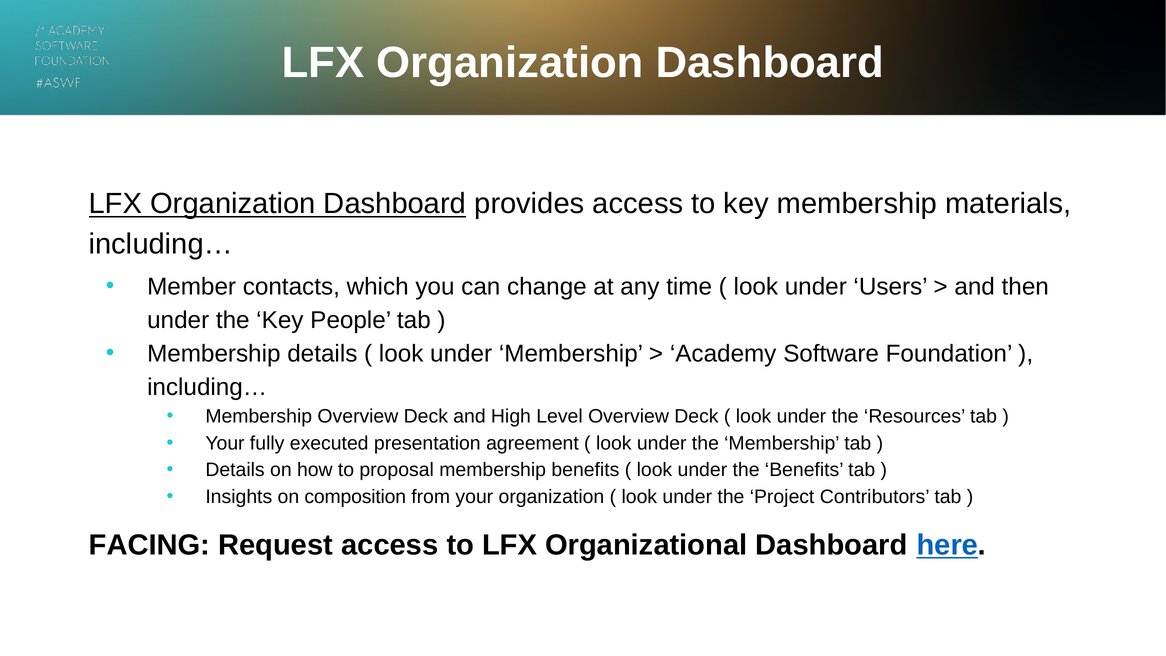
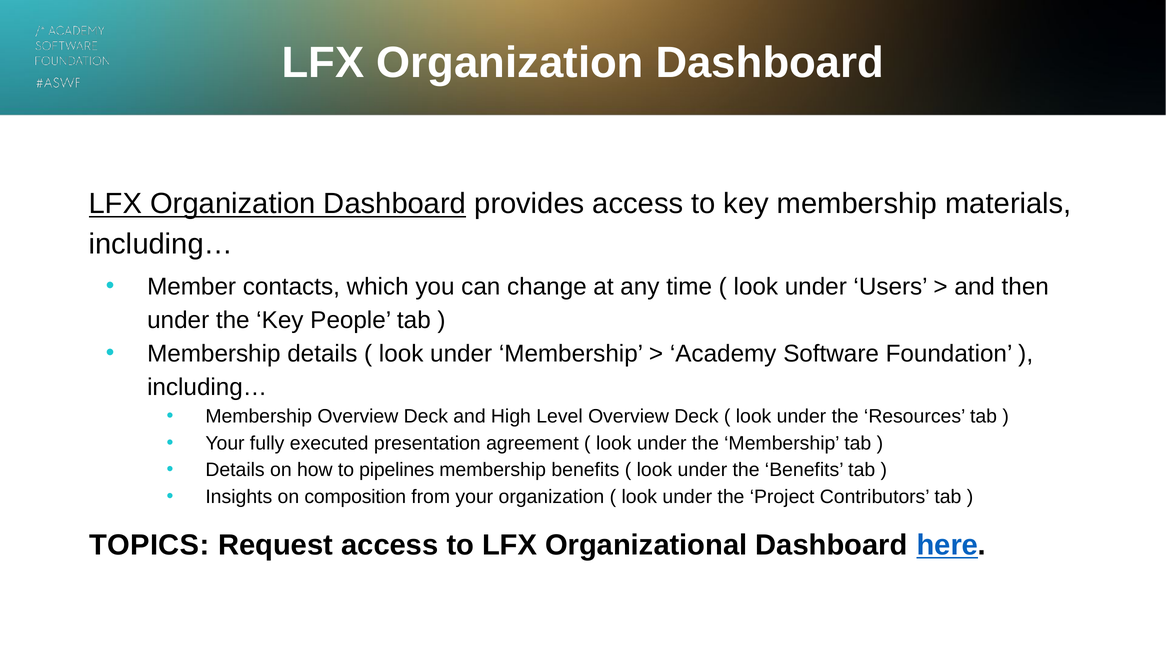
proposal: proposal -> pipelines (397, 470)
FACING: FACING -> TOPICS (149, 545)
